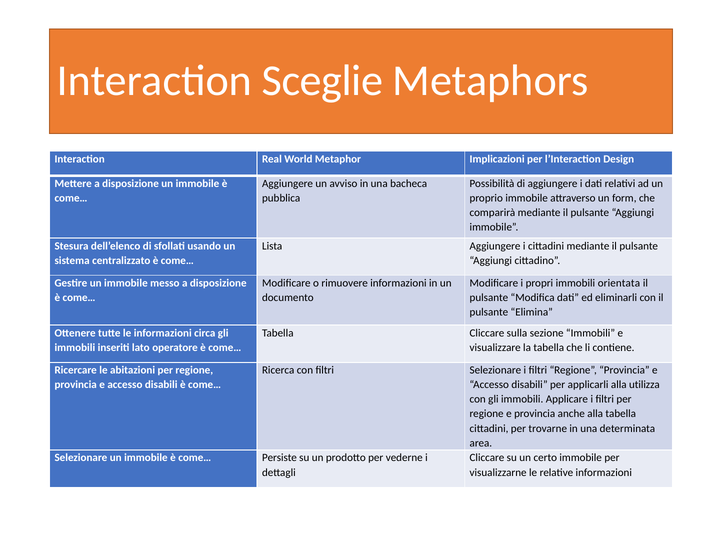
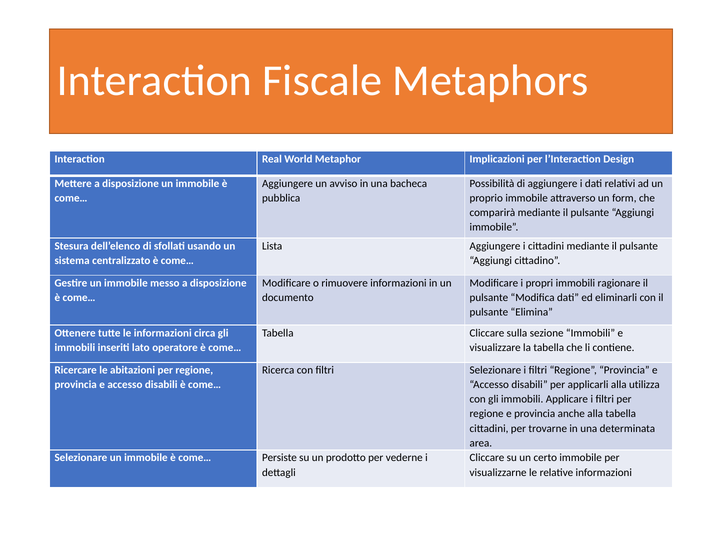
Sceglie: Sceglie -> Fiscale (322, 81)
orientata: orientata -> ragionare (619, 283)
